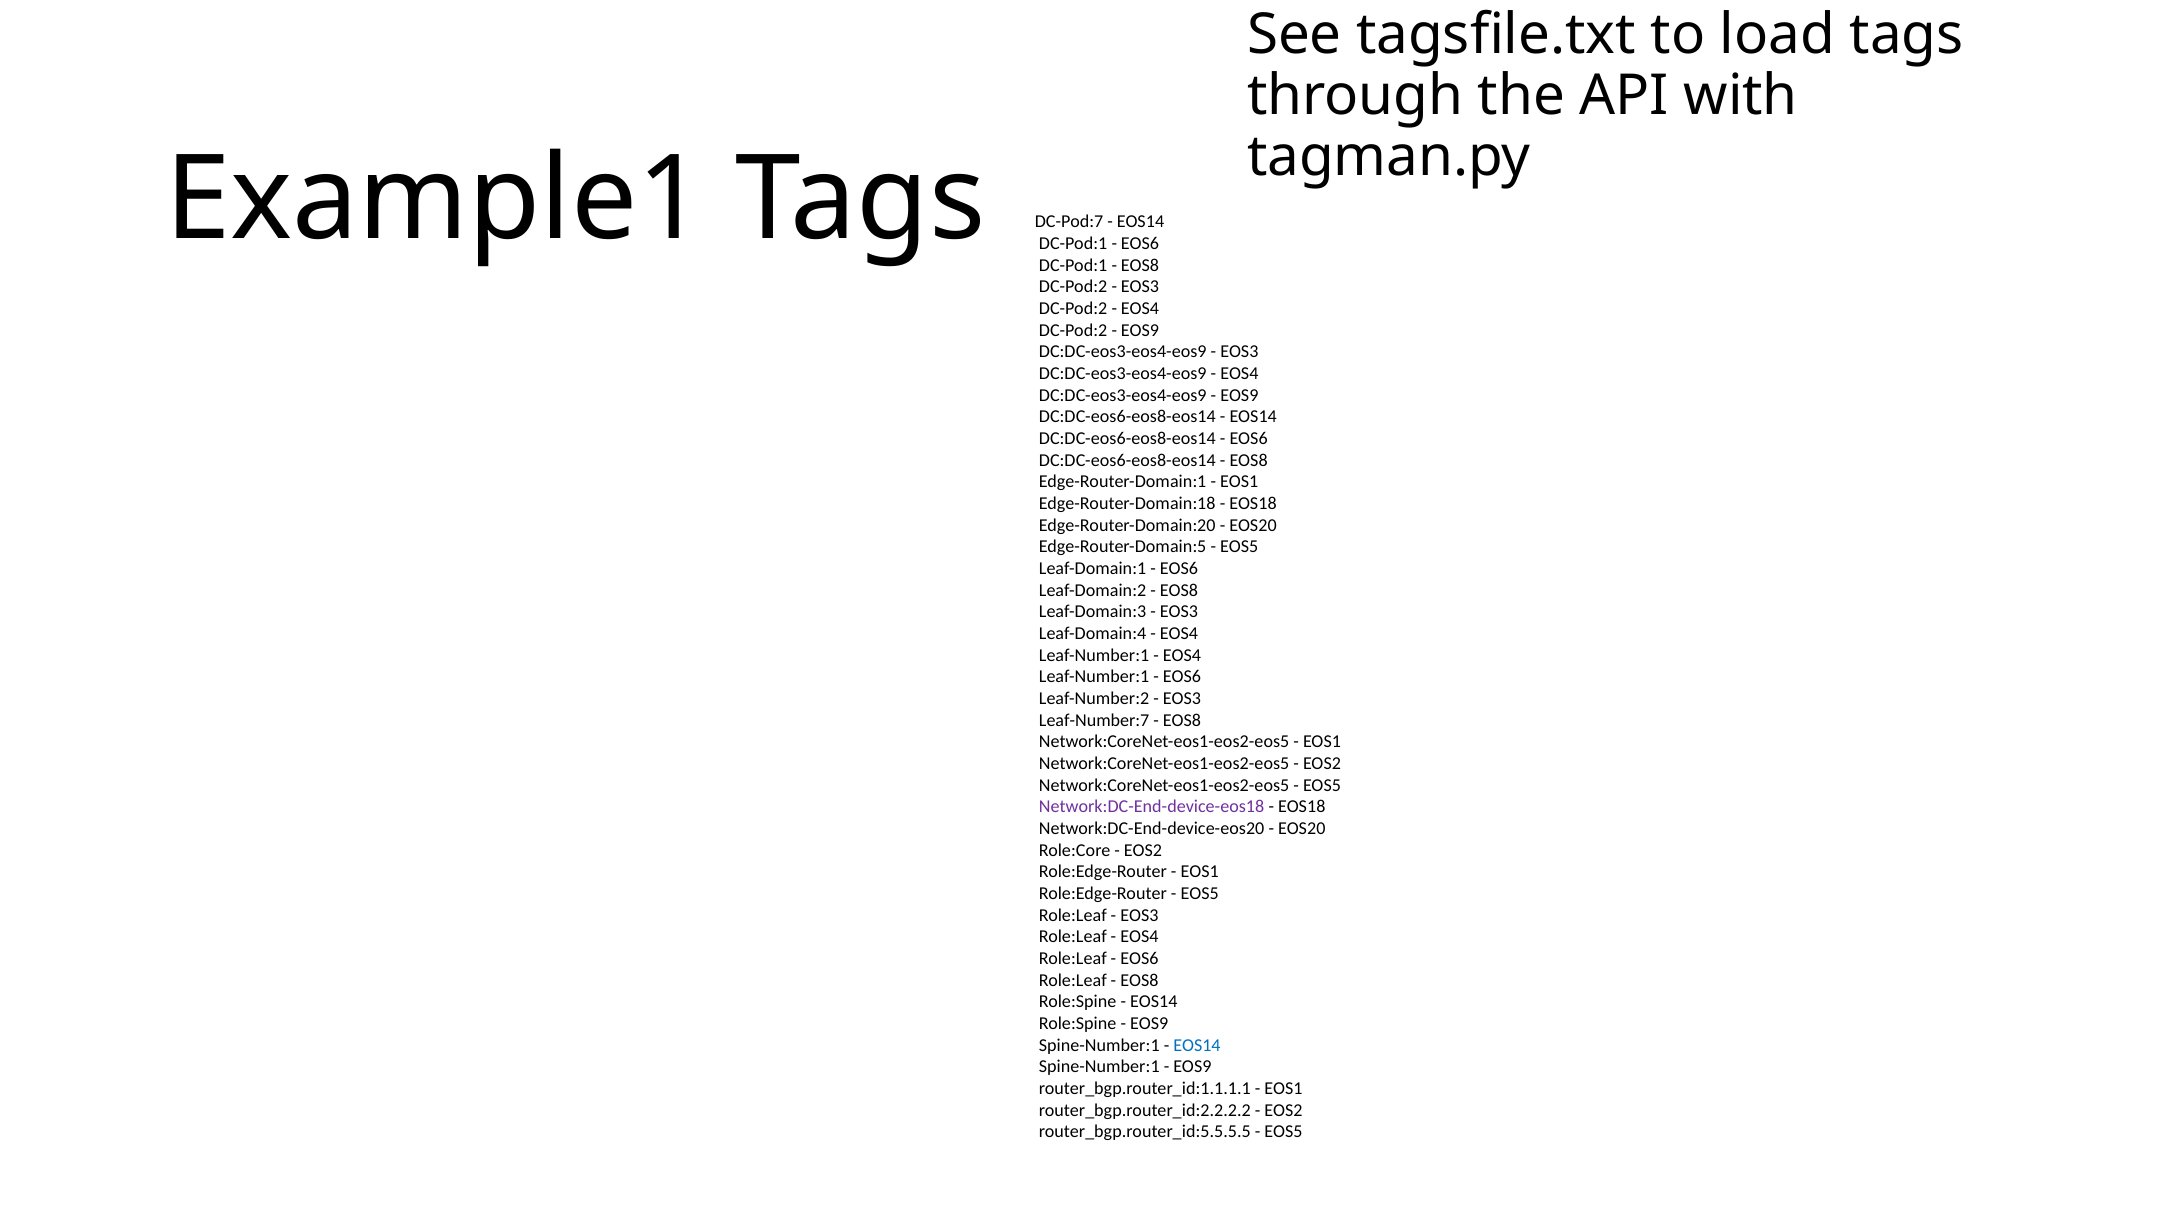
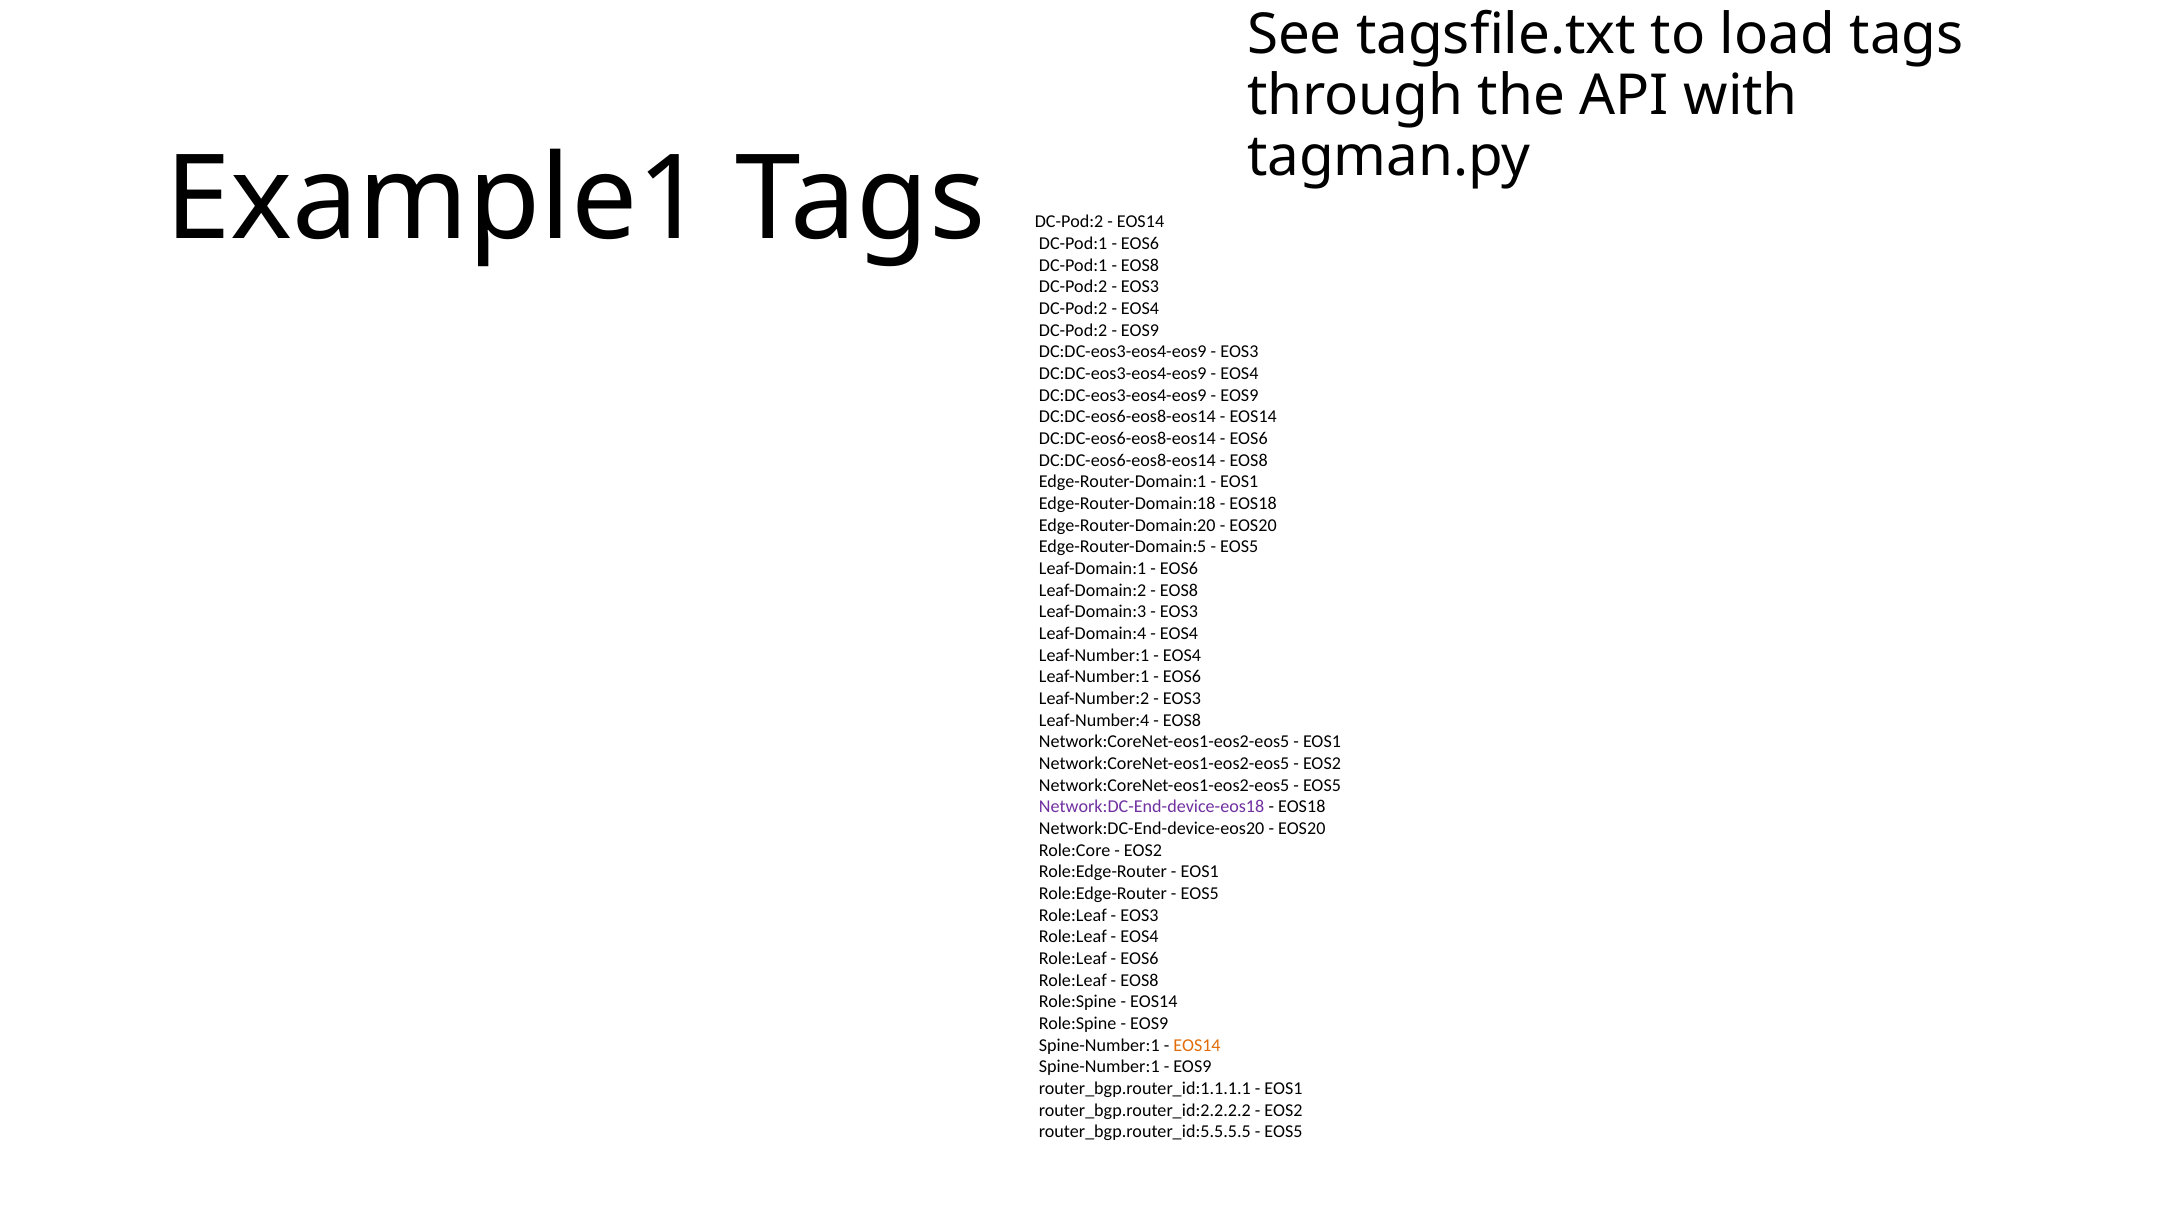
DC-Pod:7: DC-Pod:7 -> DC-Pod:2 (1069, 222)
Leaf-Number:7: Leaf-Number:7 -> Leaf-Number:4 (1094, 720)
EOS14 colour: blue -> orange (1197, 1045)
